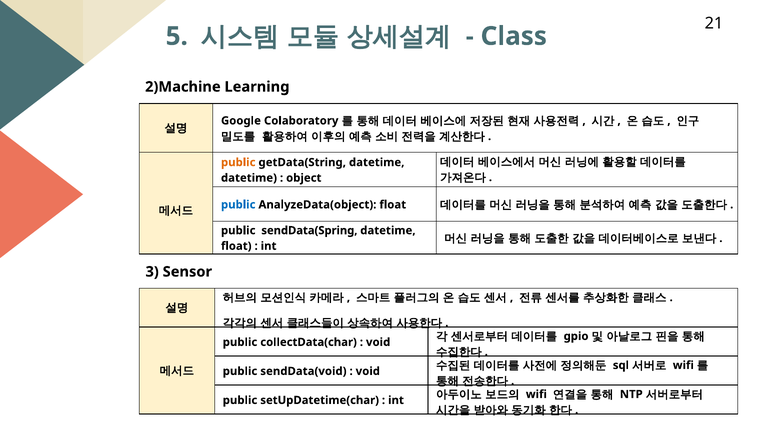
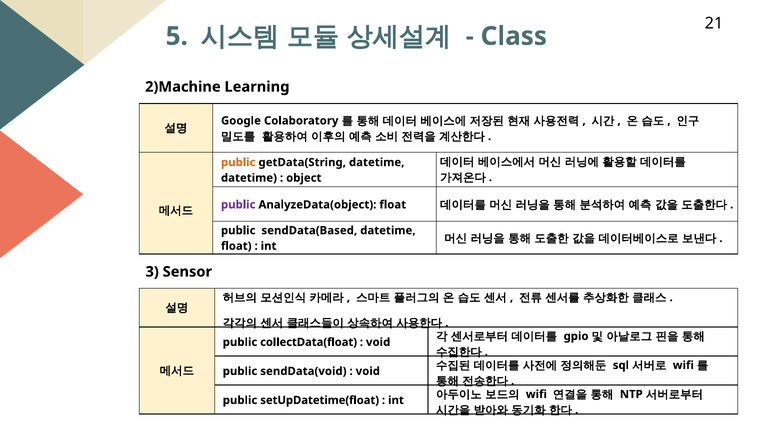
public colour: blue -> purple (238, 205)
sendData(Spring: sendData(Spring -> sendData(Based (309, 230)
collectData(char: collectData(char -> collectData(float (309, 342)
setUpDatetime(char: setUpDatetime(char -> setUpDatetime(float (320, 400)
